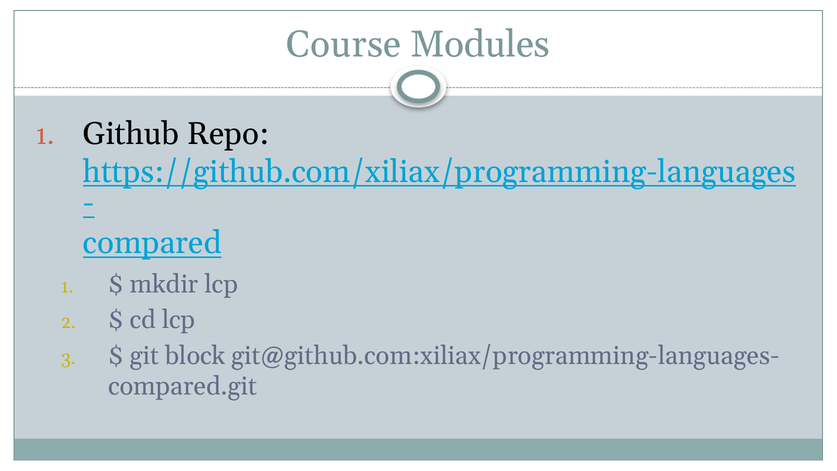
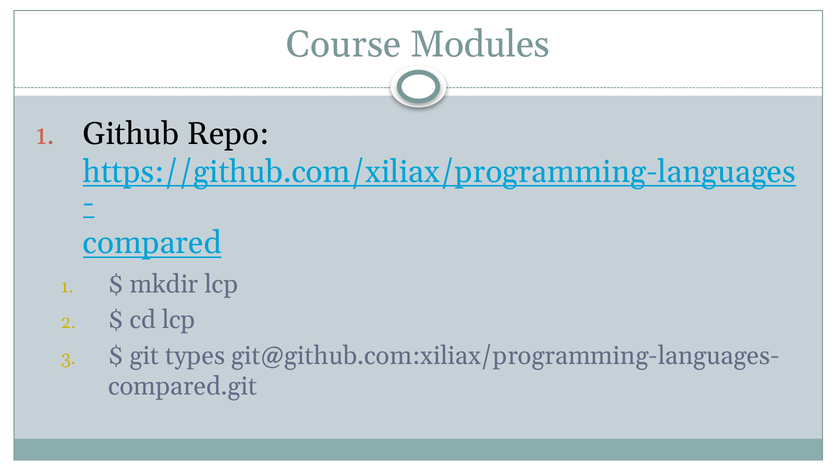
block: block -> types (195, 356)
